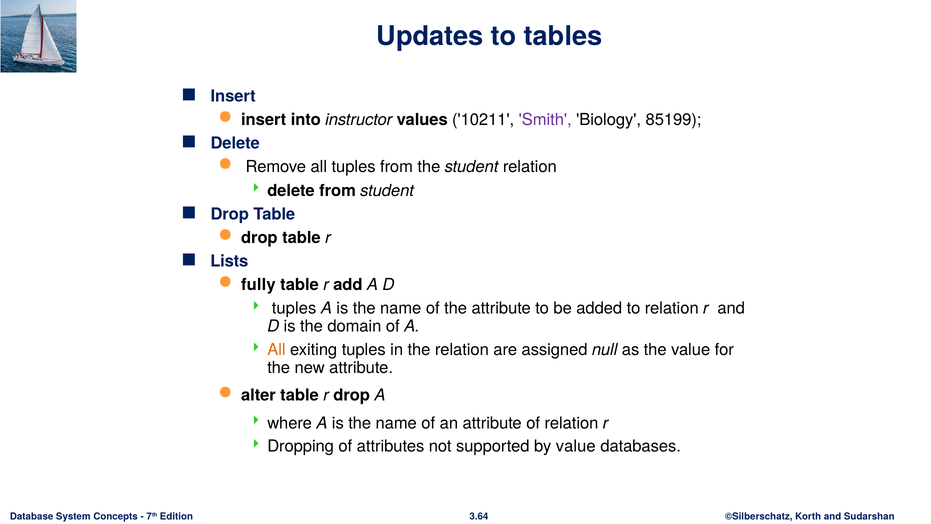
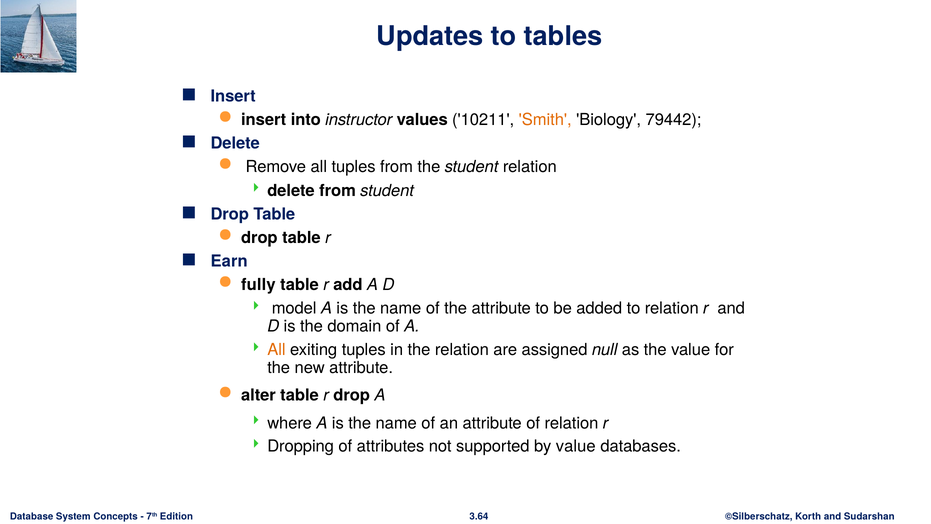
Smith colour: purple -> orange (545, 120)
85199: 85199 -> 79442 (674, 120)
Lists: Lists -> Earn (229, 261)
tuples: tuples -> model (294, 308)
